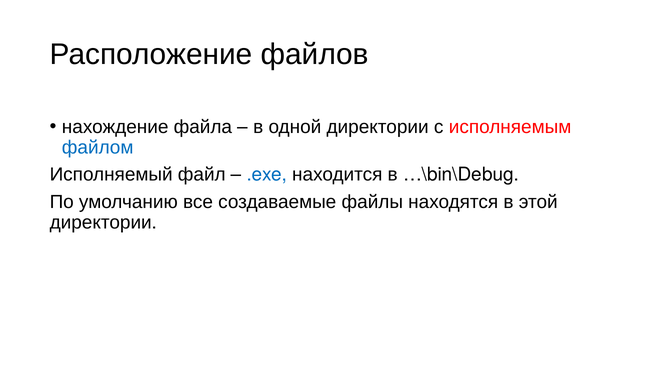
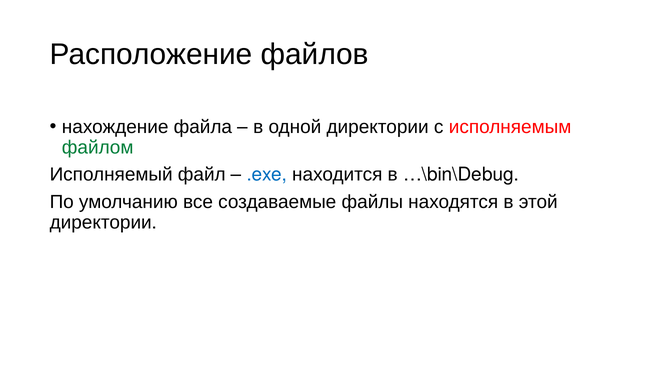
файлом colour: blue -> green (98, 147)
